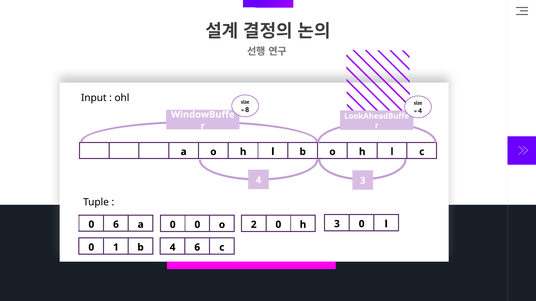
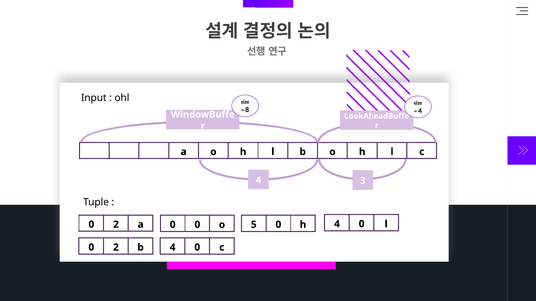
6: 6 -> 2 (116, 225)
2: 2 -> 5 (254, 225)
h 3: 3 -> 4 (337, 224)
1: 1 -> 2 (116, 248)
6: 6 -> 0 (197, 248)
